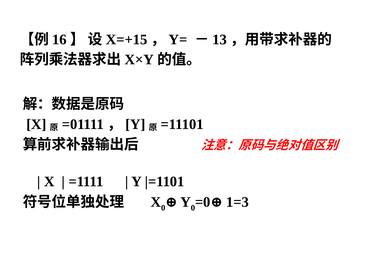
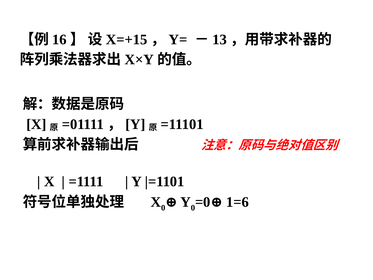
1=3: 1=3 -> 1=6 (238, 202)
